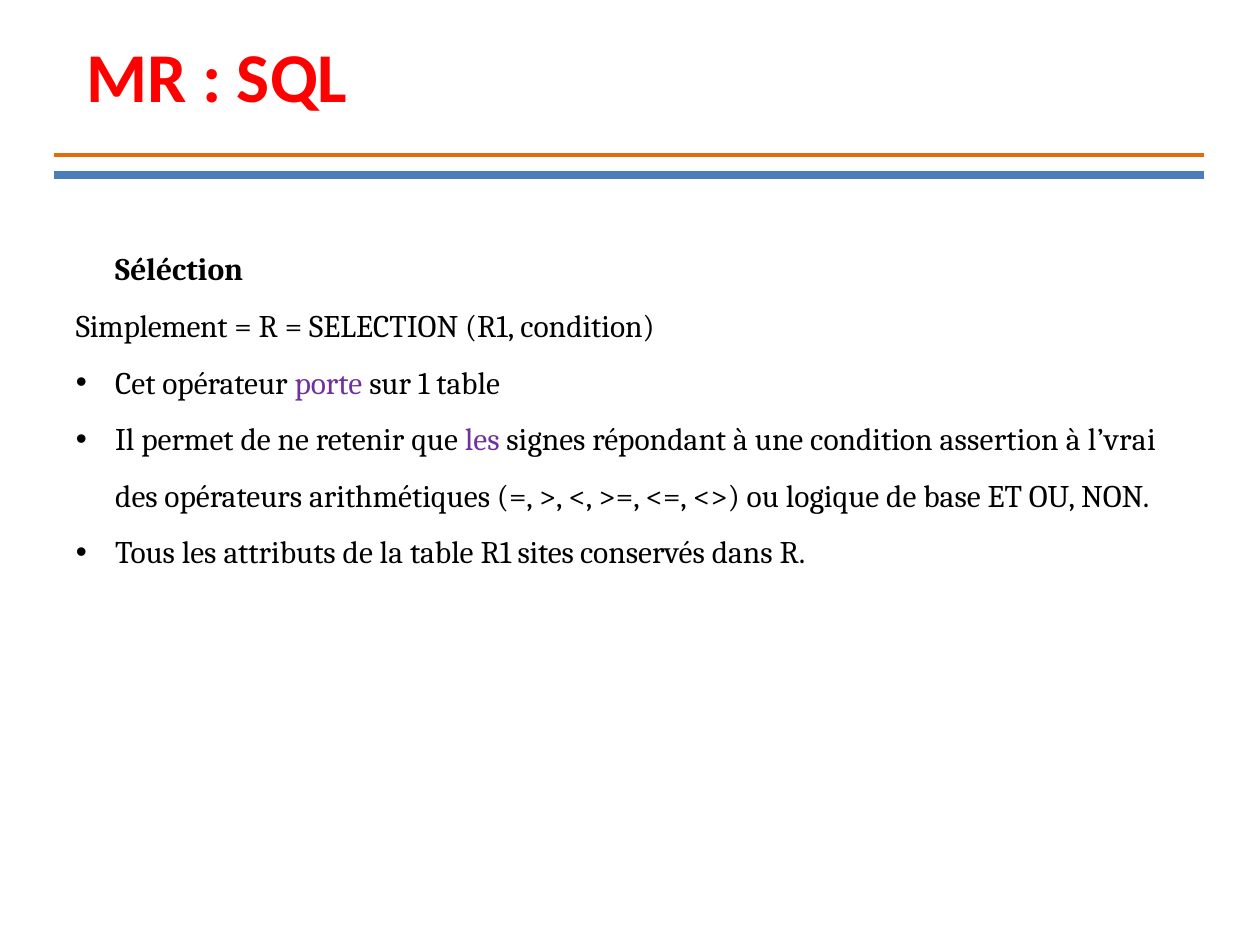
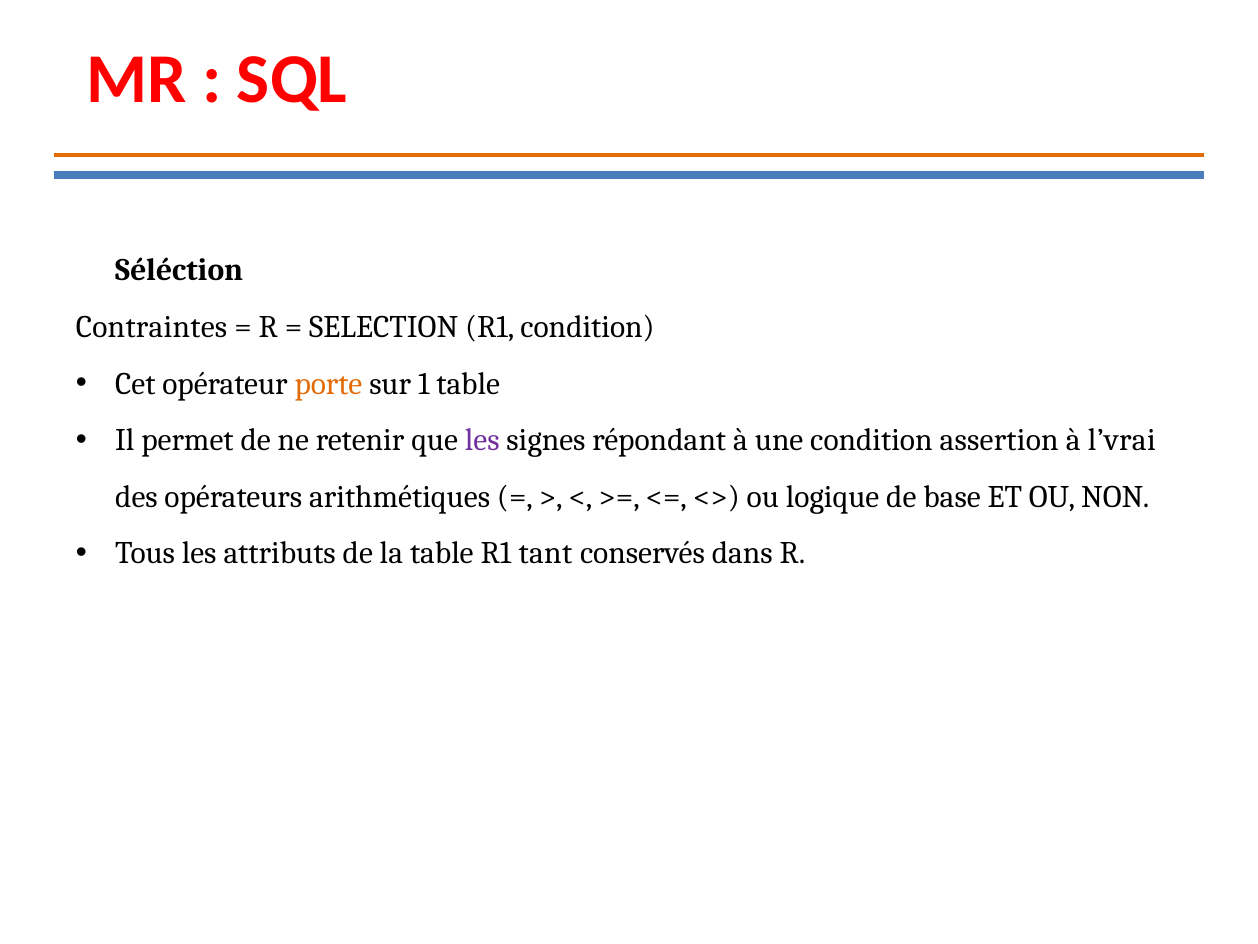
Simplement: Simplement -> Contraintes (152, 327)
porte colour: purple -> orange (329, 383)
sites: sites -> tant (545, 553)
